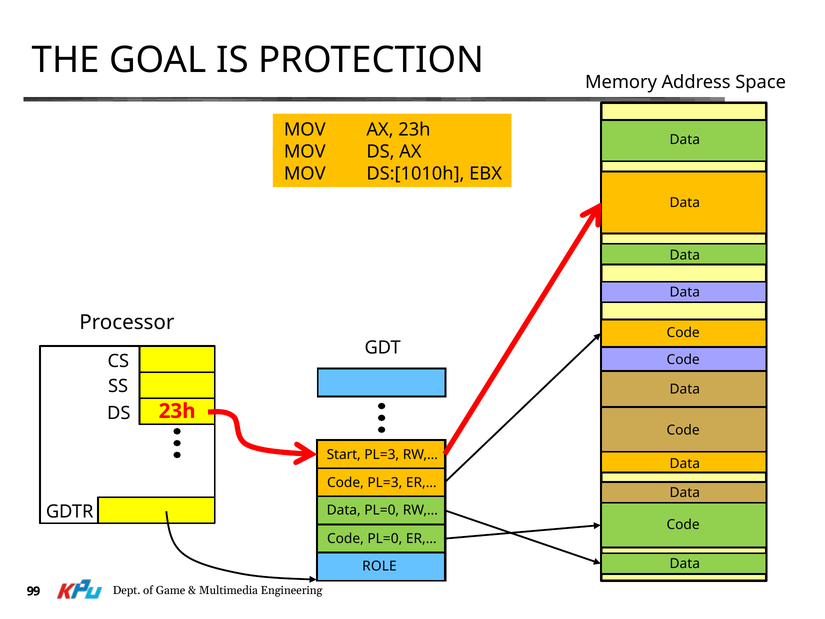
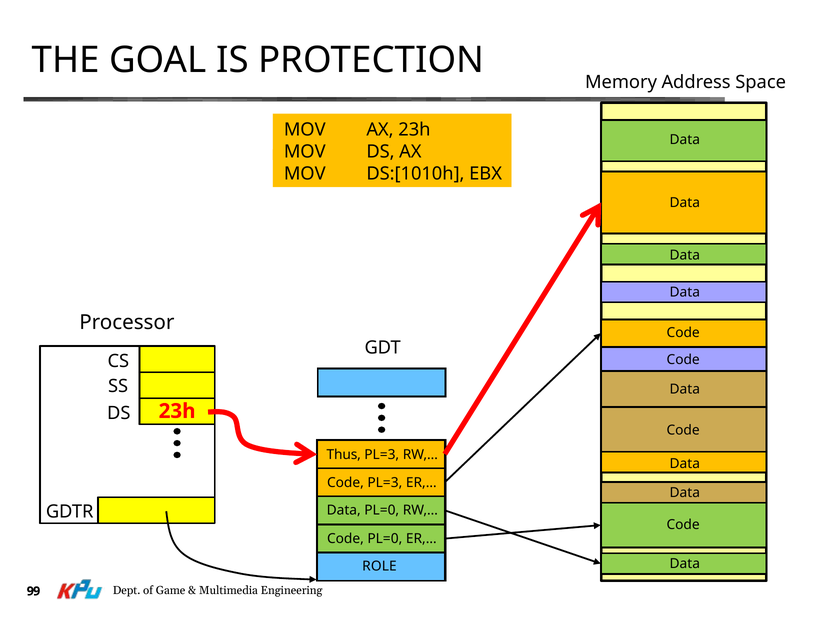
Start: Start -> Thus (344, 455)
